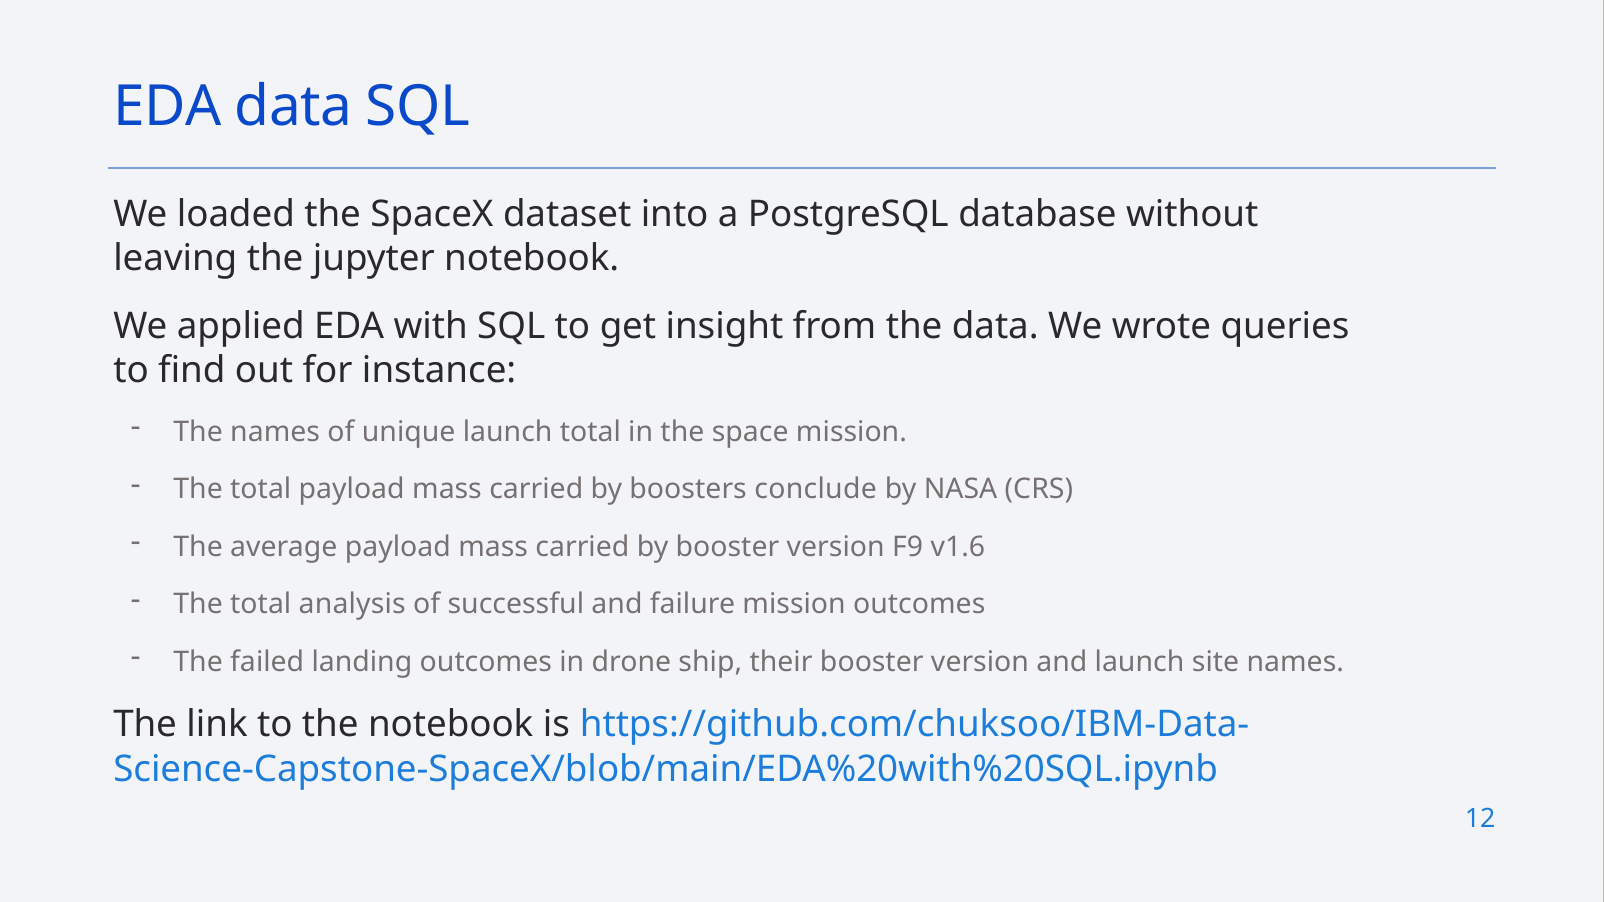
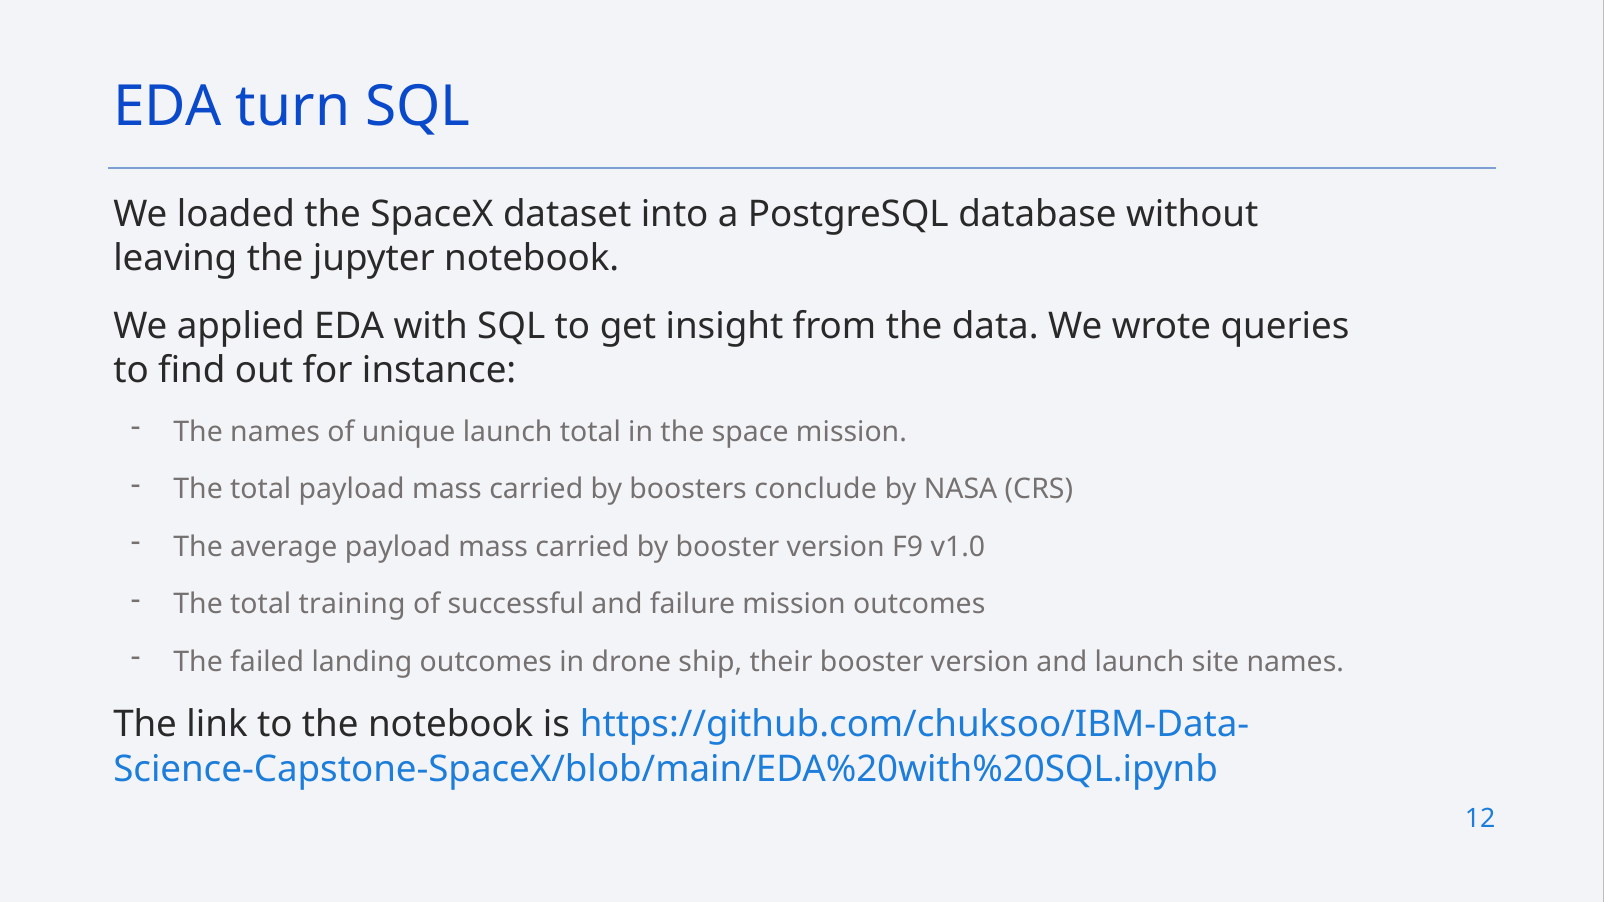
EDA data: data -> turn (293, 107)
v1.6: v1.6 -> v1.0 (958, 547)
analysis: analysis -> training (352, 604)
